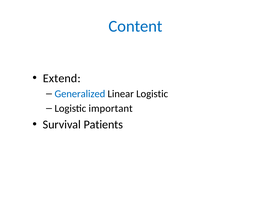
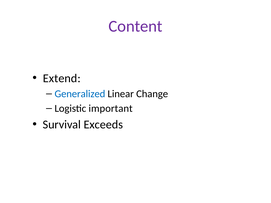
Content colour: blue -> purple (135, 26)
Linear Logistic: Logistic -> Change (152, 94)
Patients: Patients -> Exceeds (103, 125)
